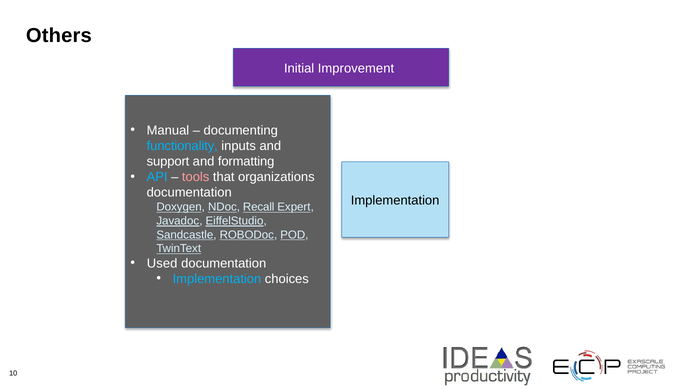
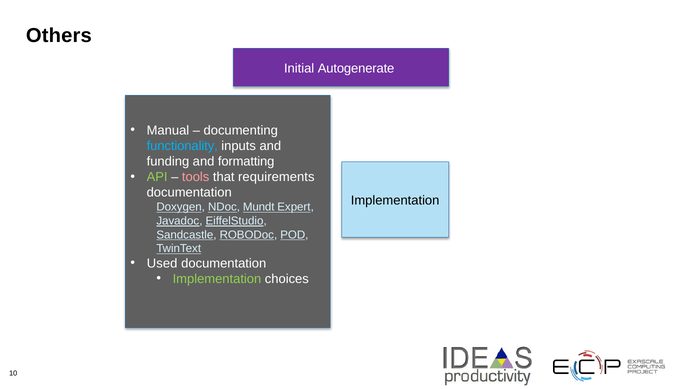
Improvement: Improvement -> Autogenerate (356, 68)
support: support -> funding (168, 162)
API colour: light blue -> light green (157, 177)
organizations: organizations -> requirements (276, 177)
Recall: Recall -> Mundt (259, 207)
Implementation colour: light blue -> light green (217, 279)
